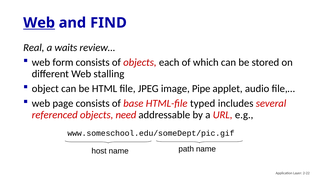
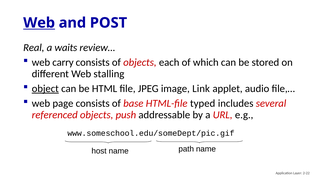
FIND: FIND -> POST (108, 23)
form: form -> carry (63, 62)
object underline: none -> present (45, 89)
Pipe: Pipe -> Link (201, 89)
need: need -> push (126, 115)
